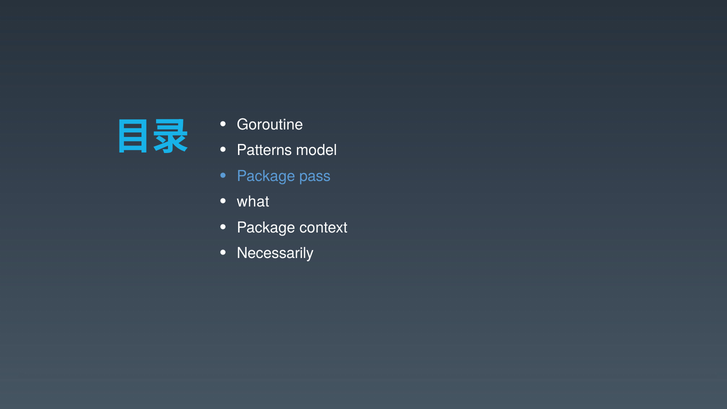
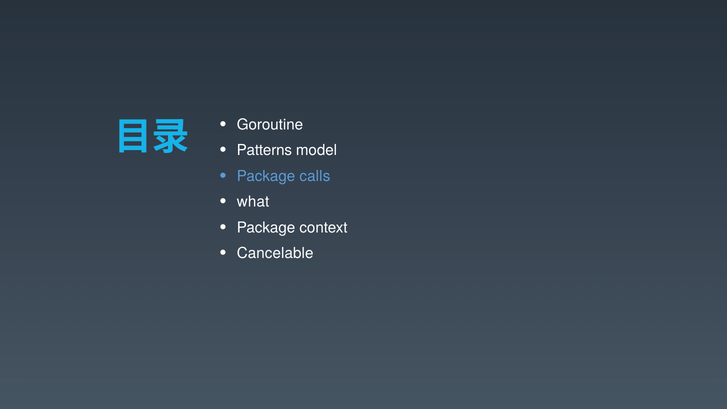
pass: pass -> calls (315, 176)
Necessarily: Necessarily -> Cancelable (275, 253)
